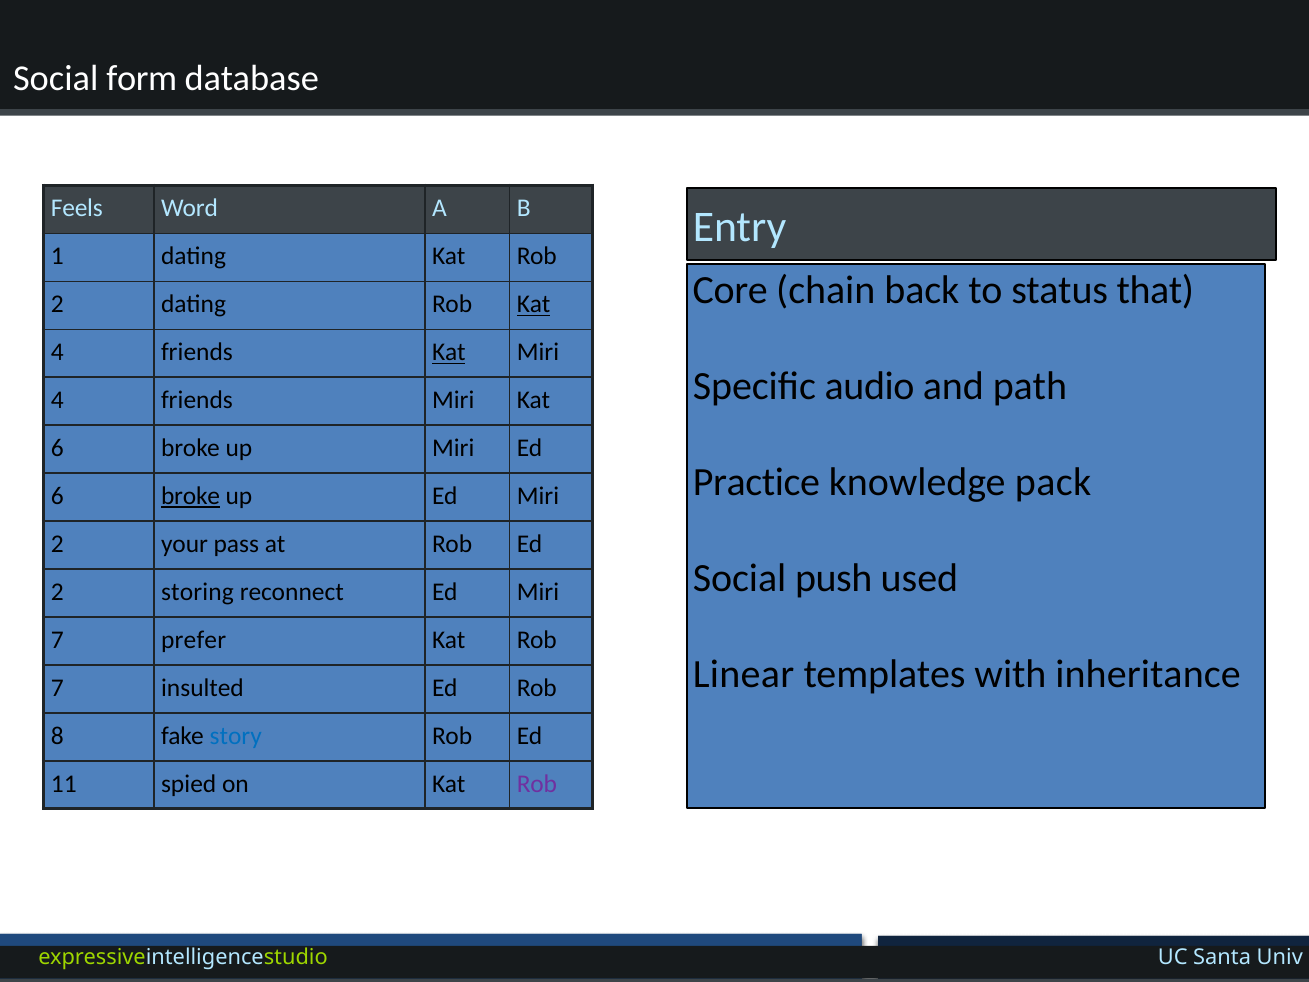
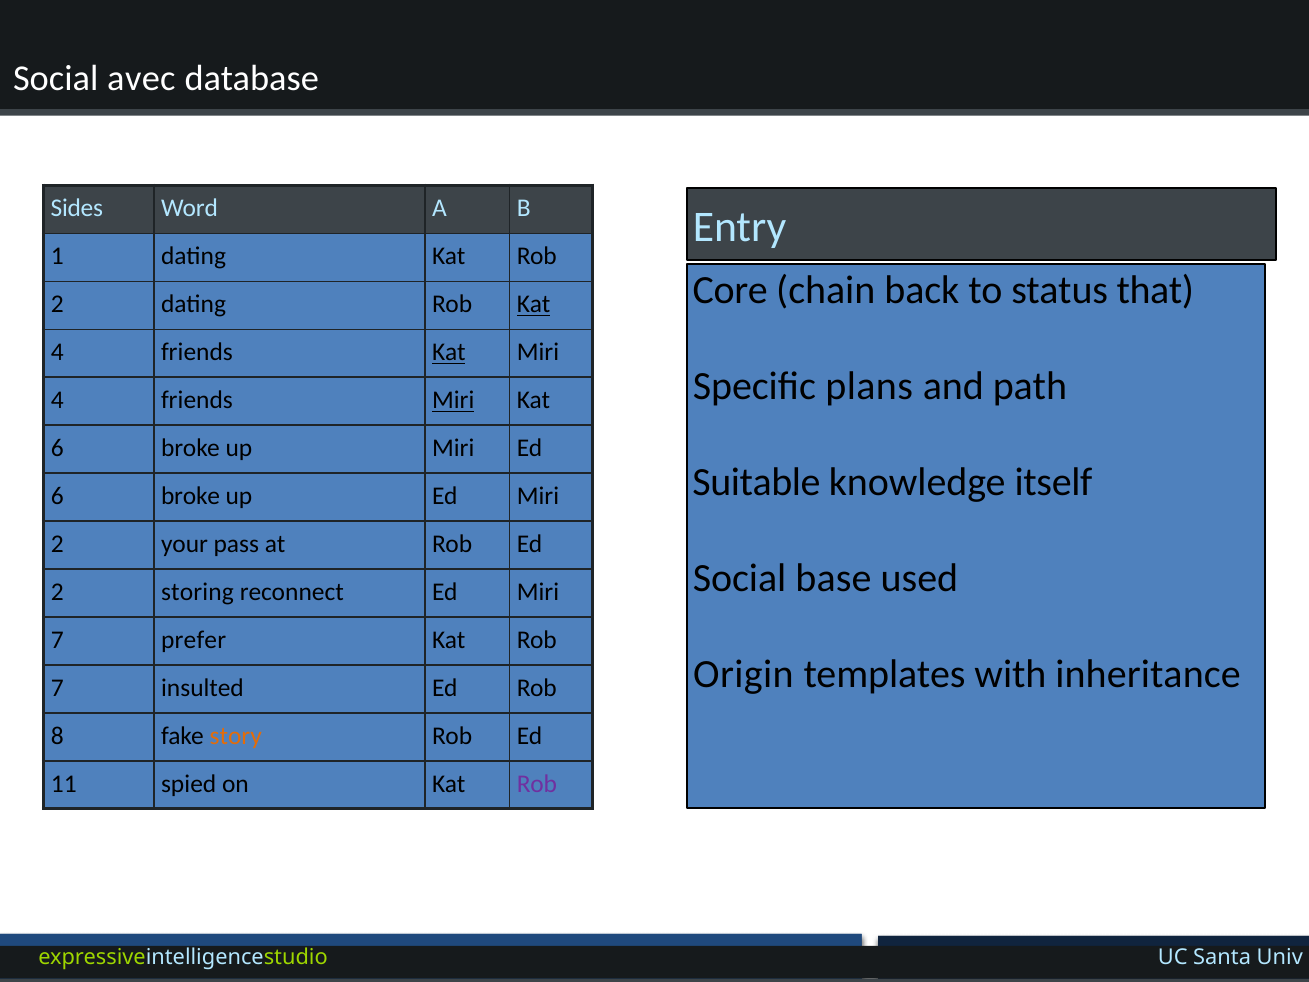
form: form -> avec (141, 79)
Feels: Feels -> Sides (77, 209)
audio: audio -> plans (869, 386)
Miri underline: none -> present (453, 400)
Practice: Practice -> Suitable (756, 482)
pack: pack -> itself (1053, 482)
broke underline: present -> none (191, 496)
push: push -> base (833, 578)
Linear: Linear -> Origin (743, 674)
story colour: blue -> orange (236, 736)
